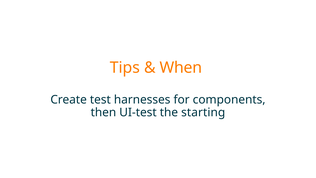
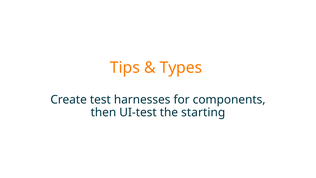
When: When -> Types (181, 67)
